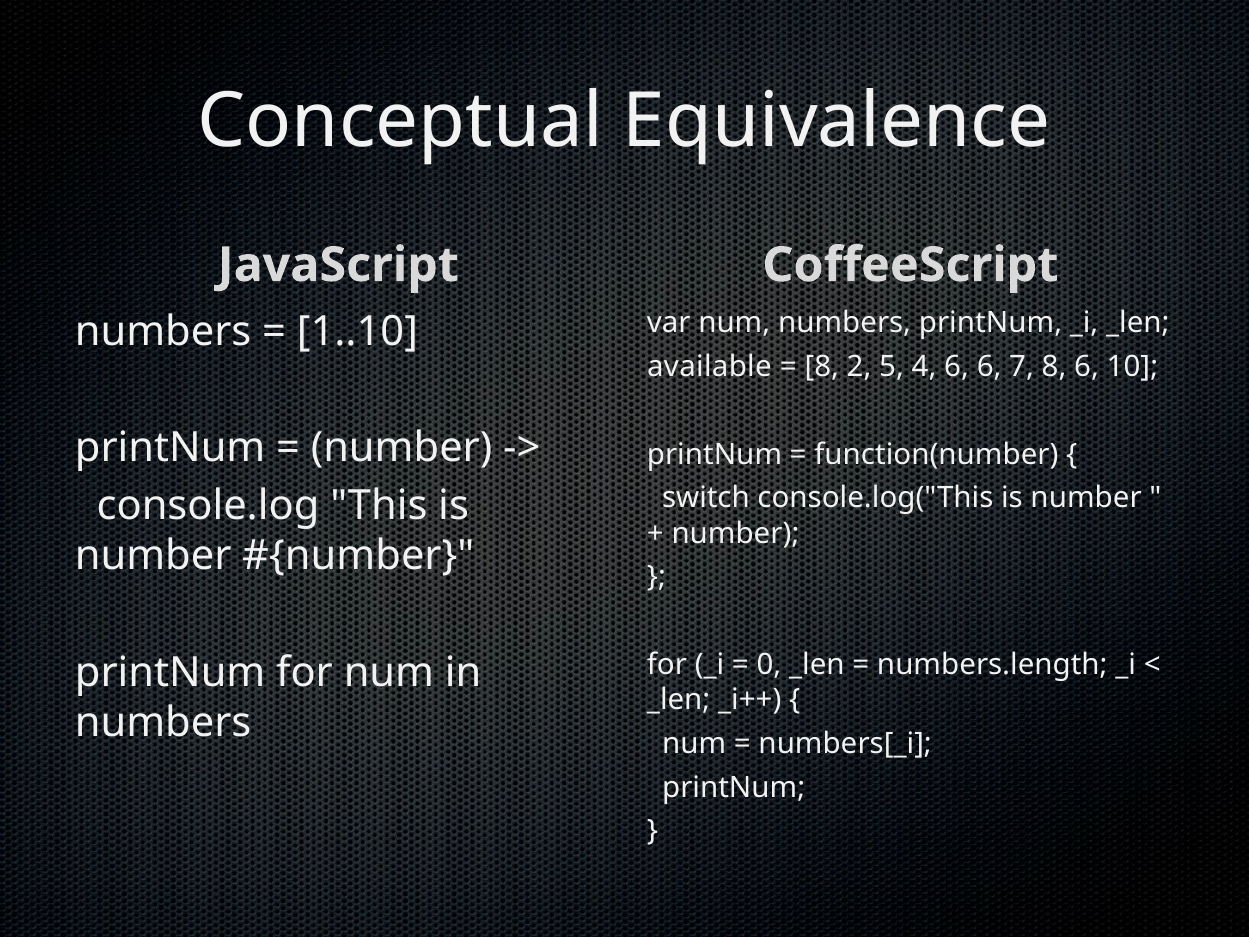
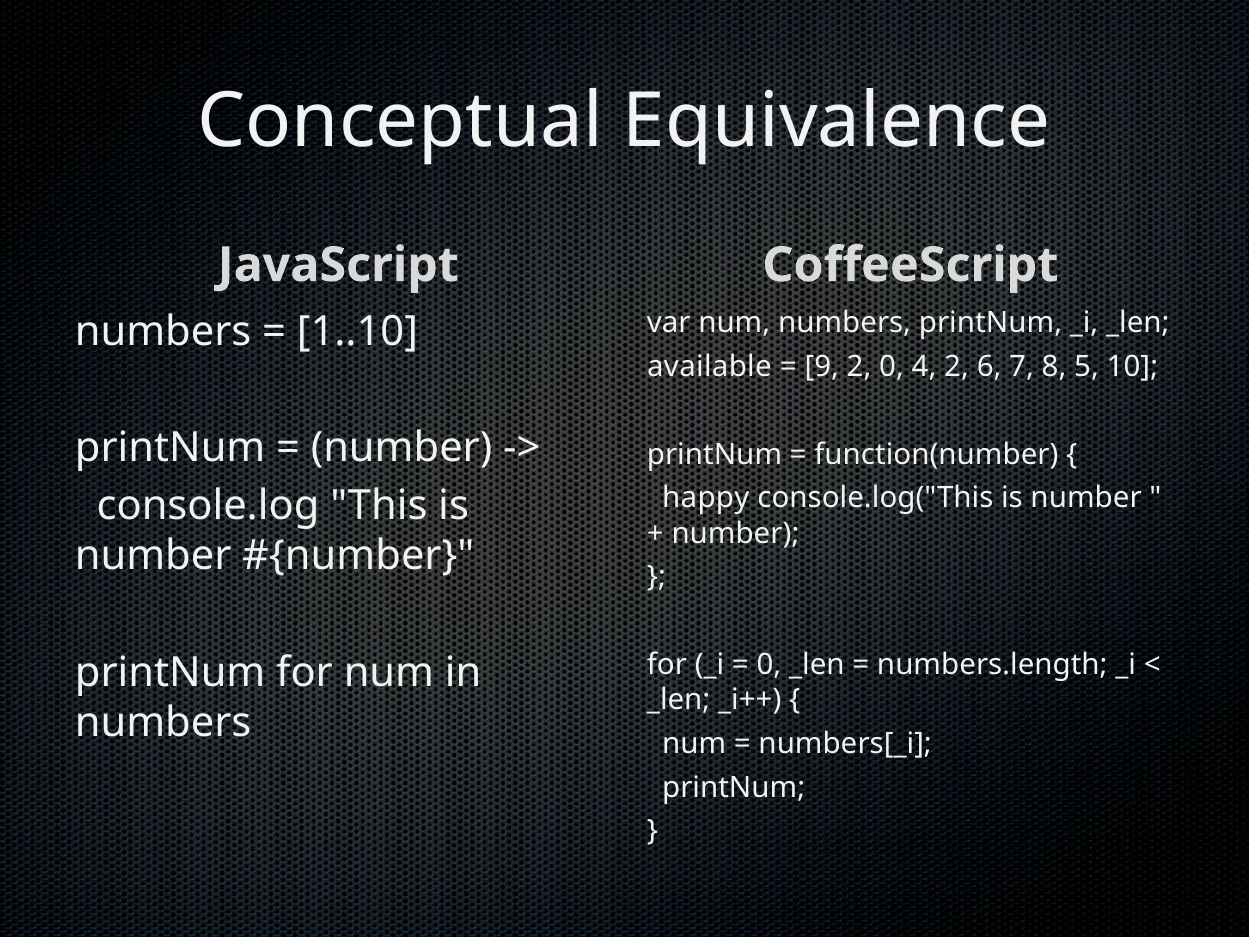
8: 8 -> 9 (822, 367)
2 5: 5 -> 0 (892, 367)
4 6: 6 -> 2 (957, 367)
8 6: 6 -> 5 (1087, 367)
switch: switch -> happy (706, 498)
